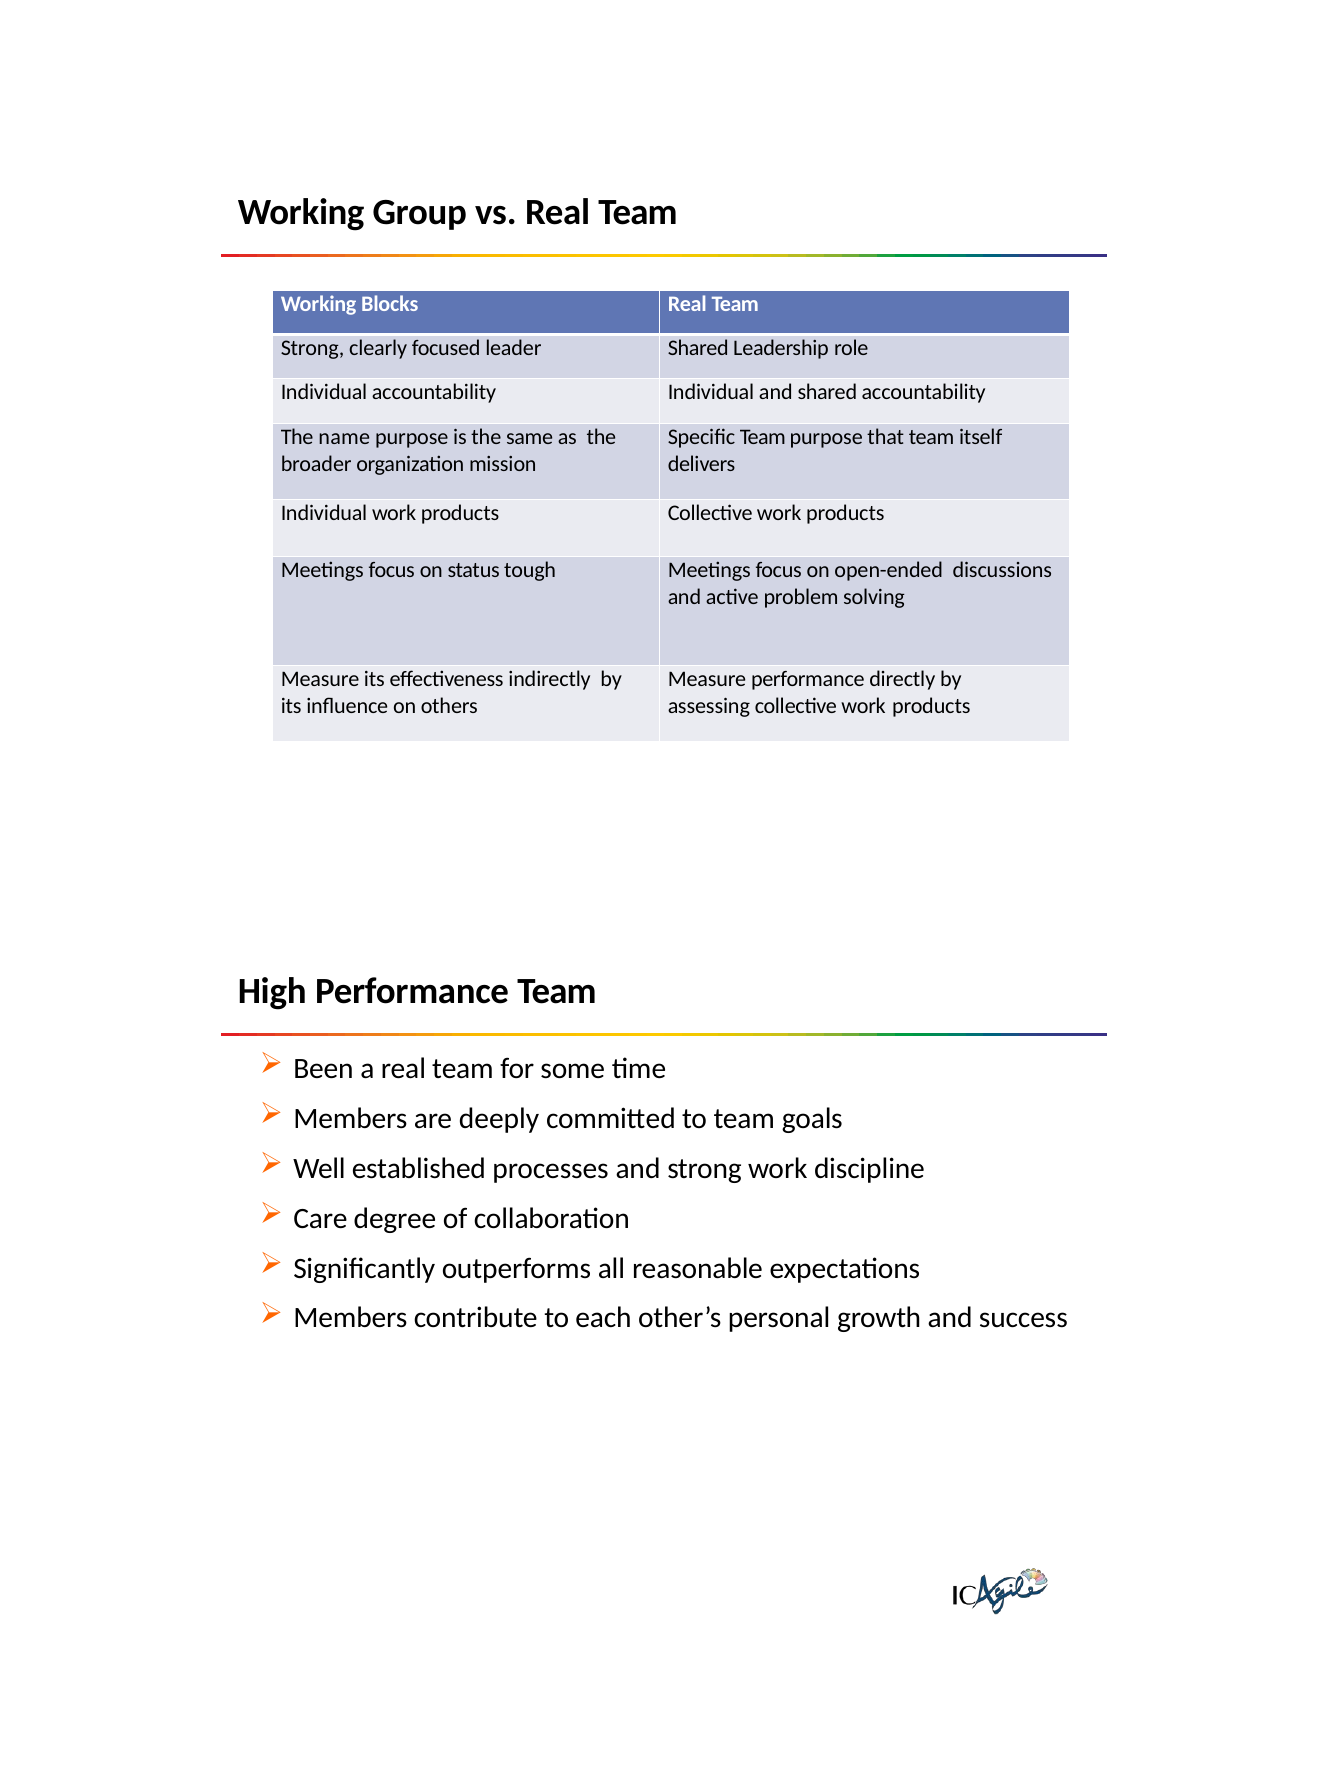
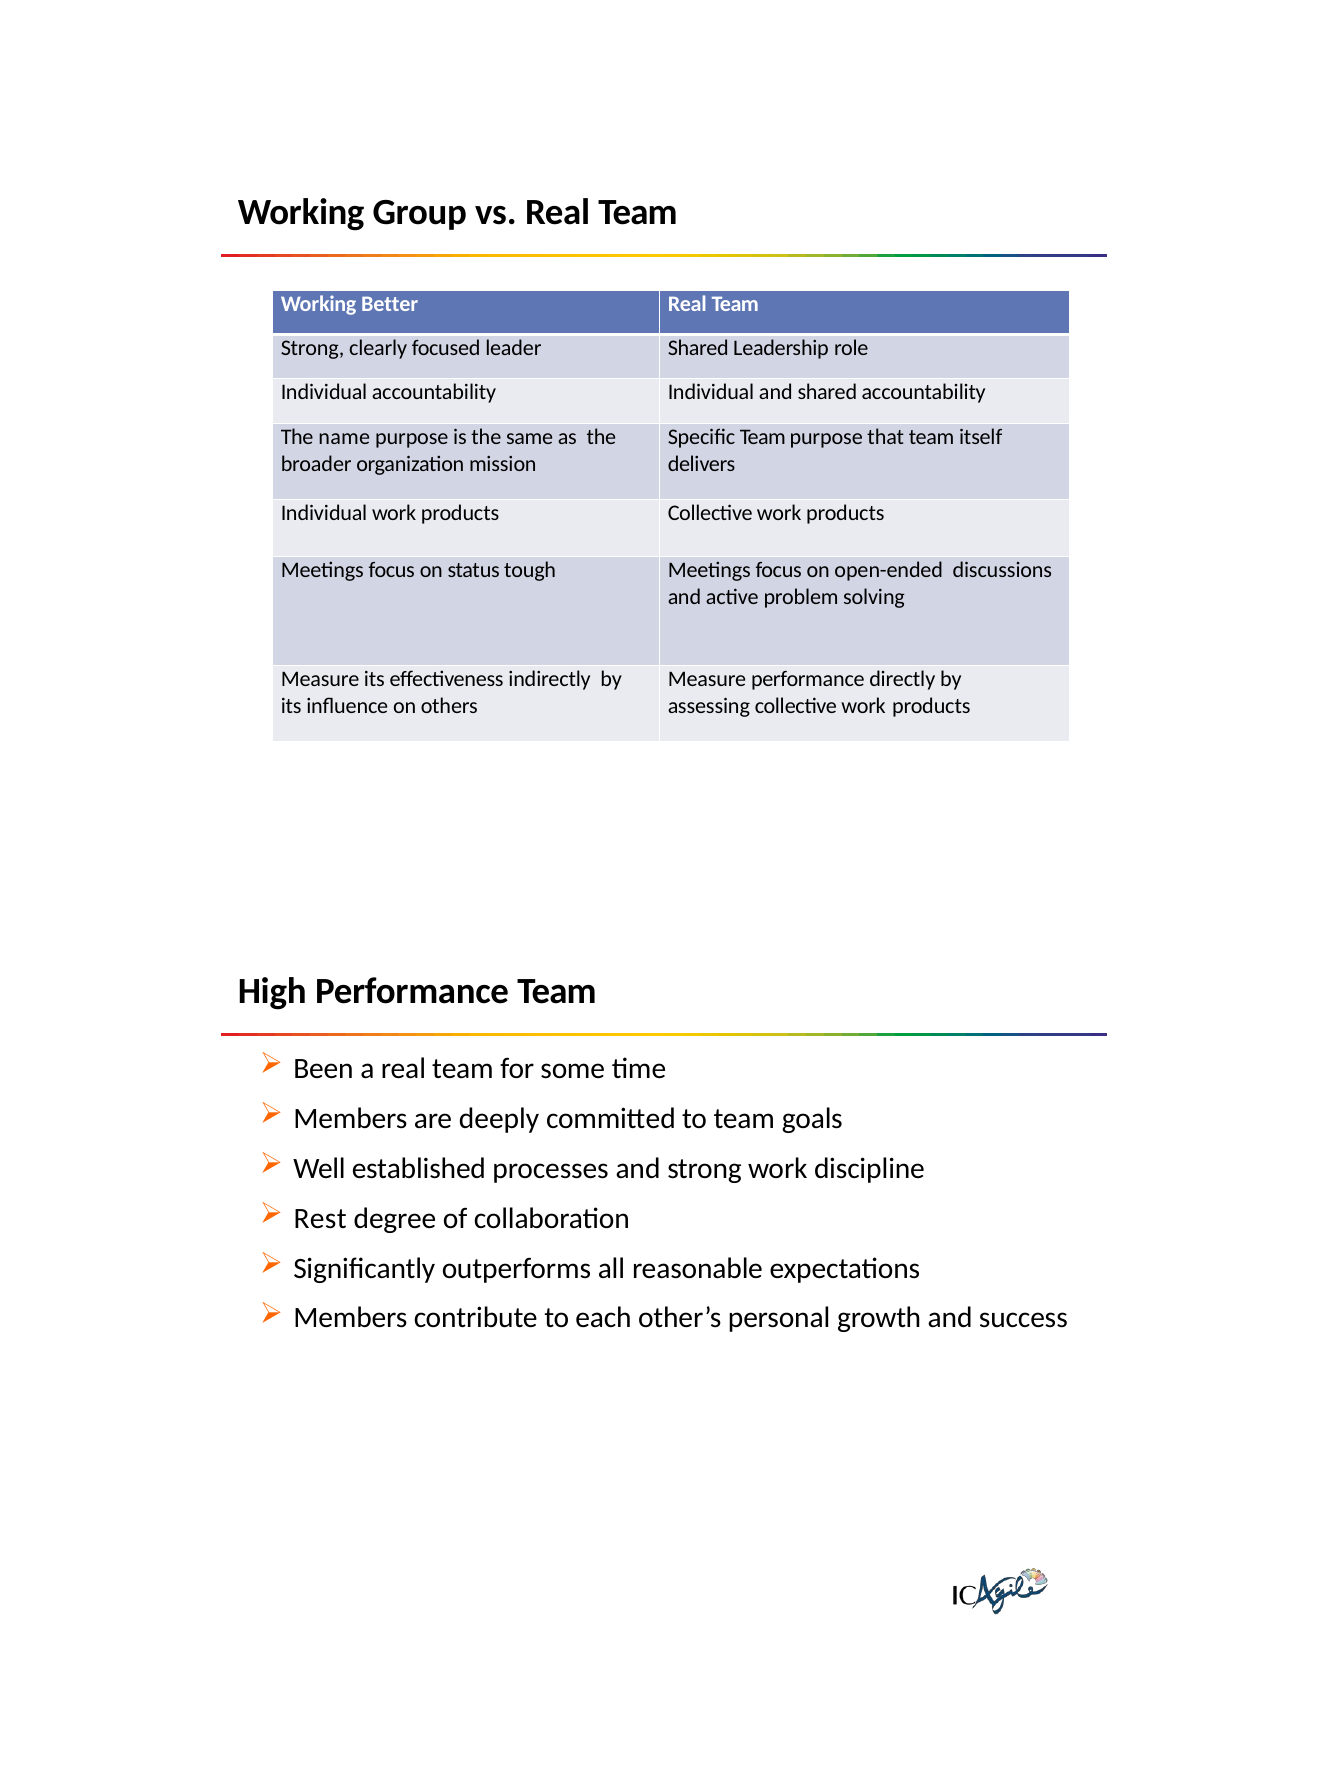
Blocks: Blocks -> Better (390, 304)
Care: Care -> Rest (320, 1218)
